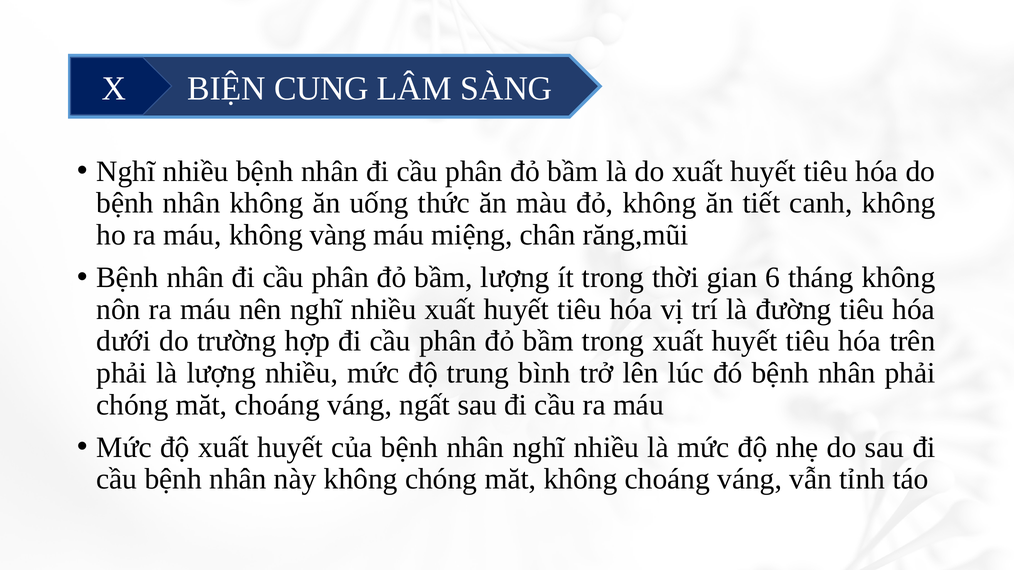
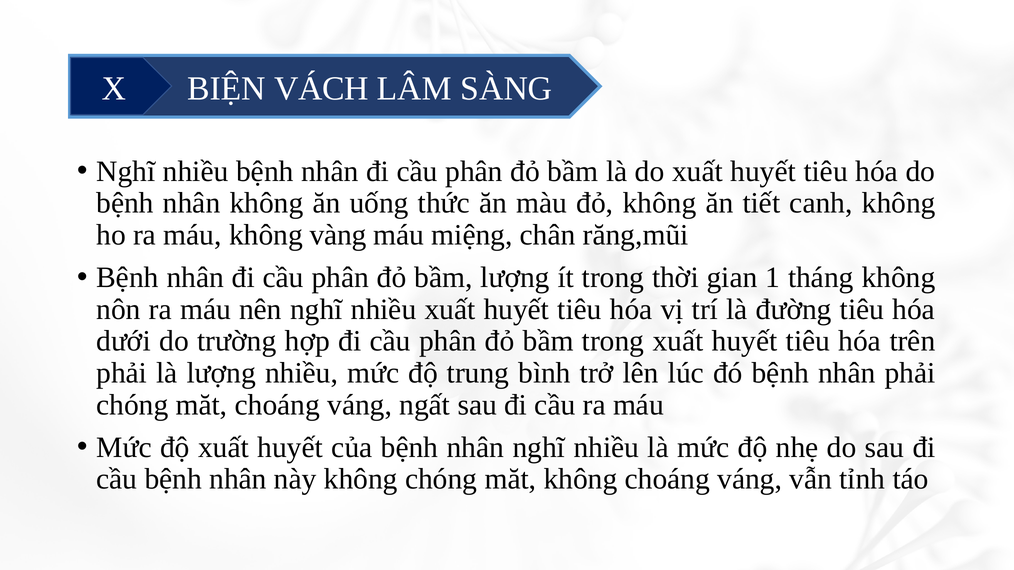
CUNG: CUNG -> VÁCH (321, 89)
6: 6 -> 1 (773, 278)
